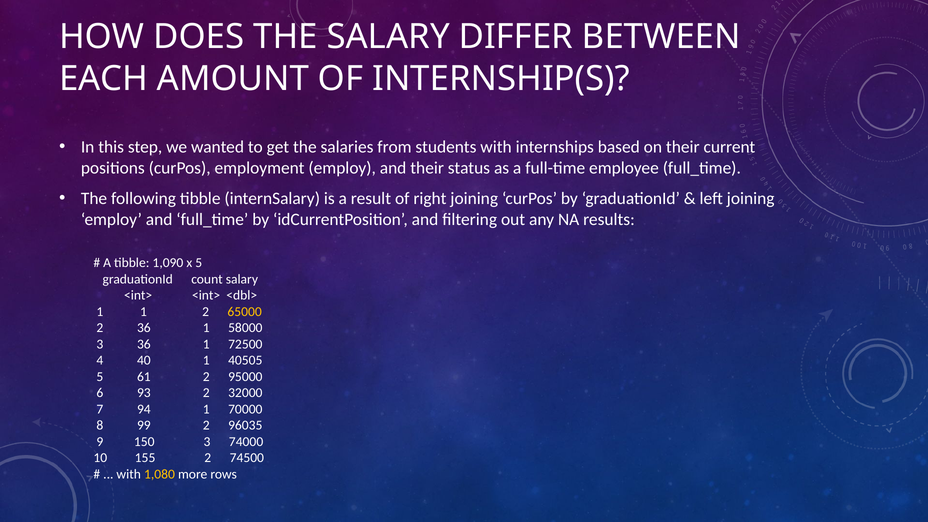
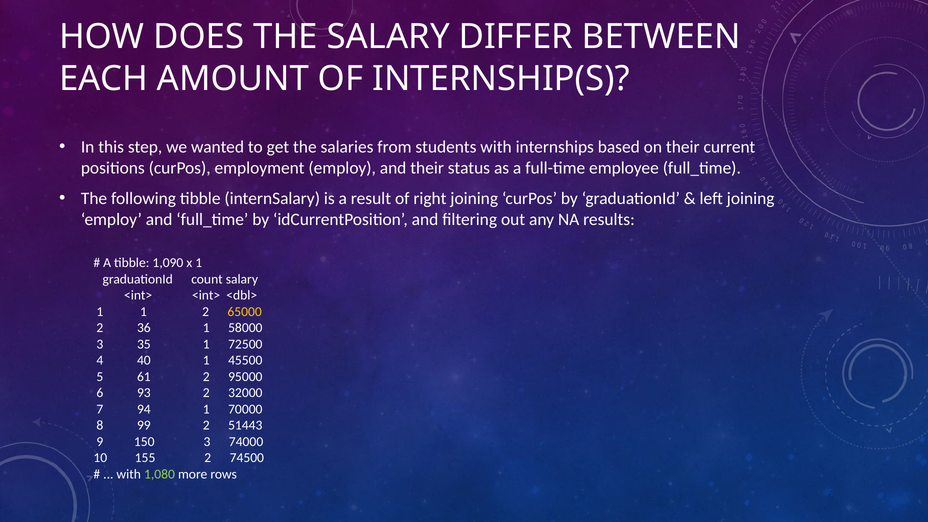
x 5: 5 -> 1 (199, 263)
3 36: 36 -> 35 (144, 344)
40505: 40505 -> 45500 (245, 360)
96035: 96035 -> 51443 (245, 425)
1,080 colour: yellow -> light green (159, 474)
